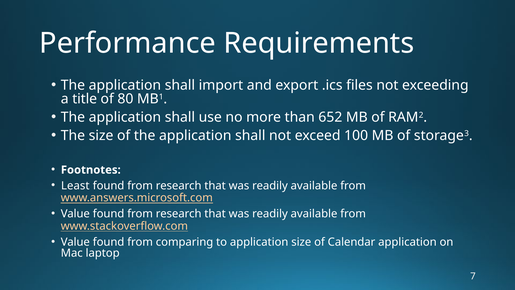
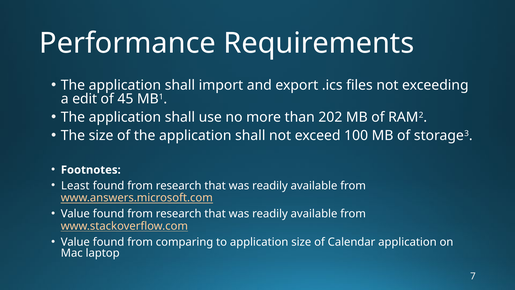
title: title -> edit (85, 99)
80: 80 -> 45 (125, 99)
652: 652 -> 202 (330, 117)
